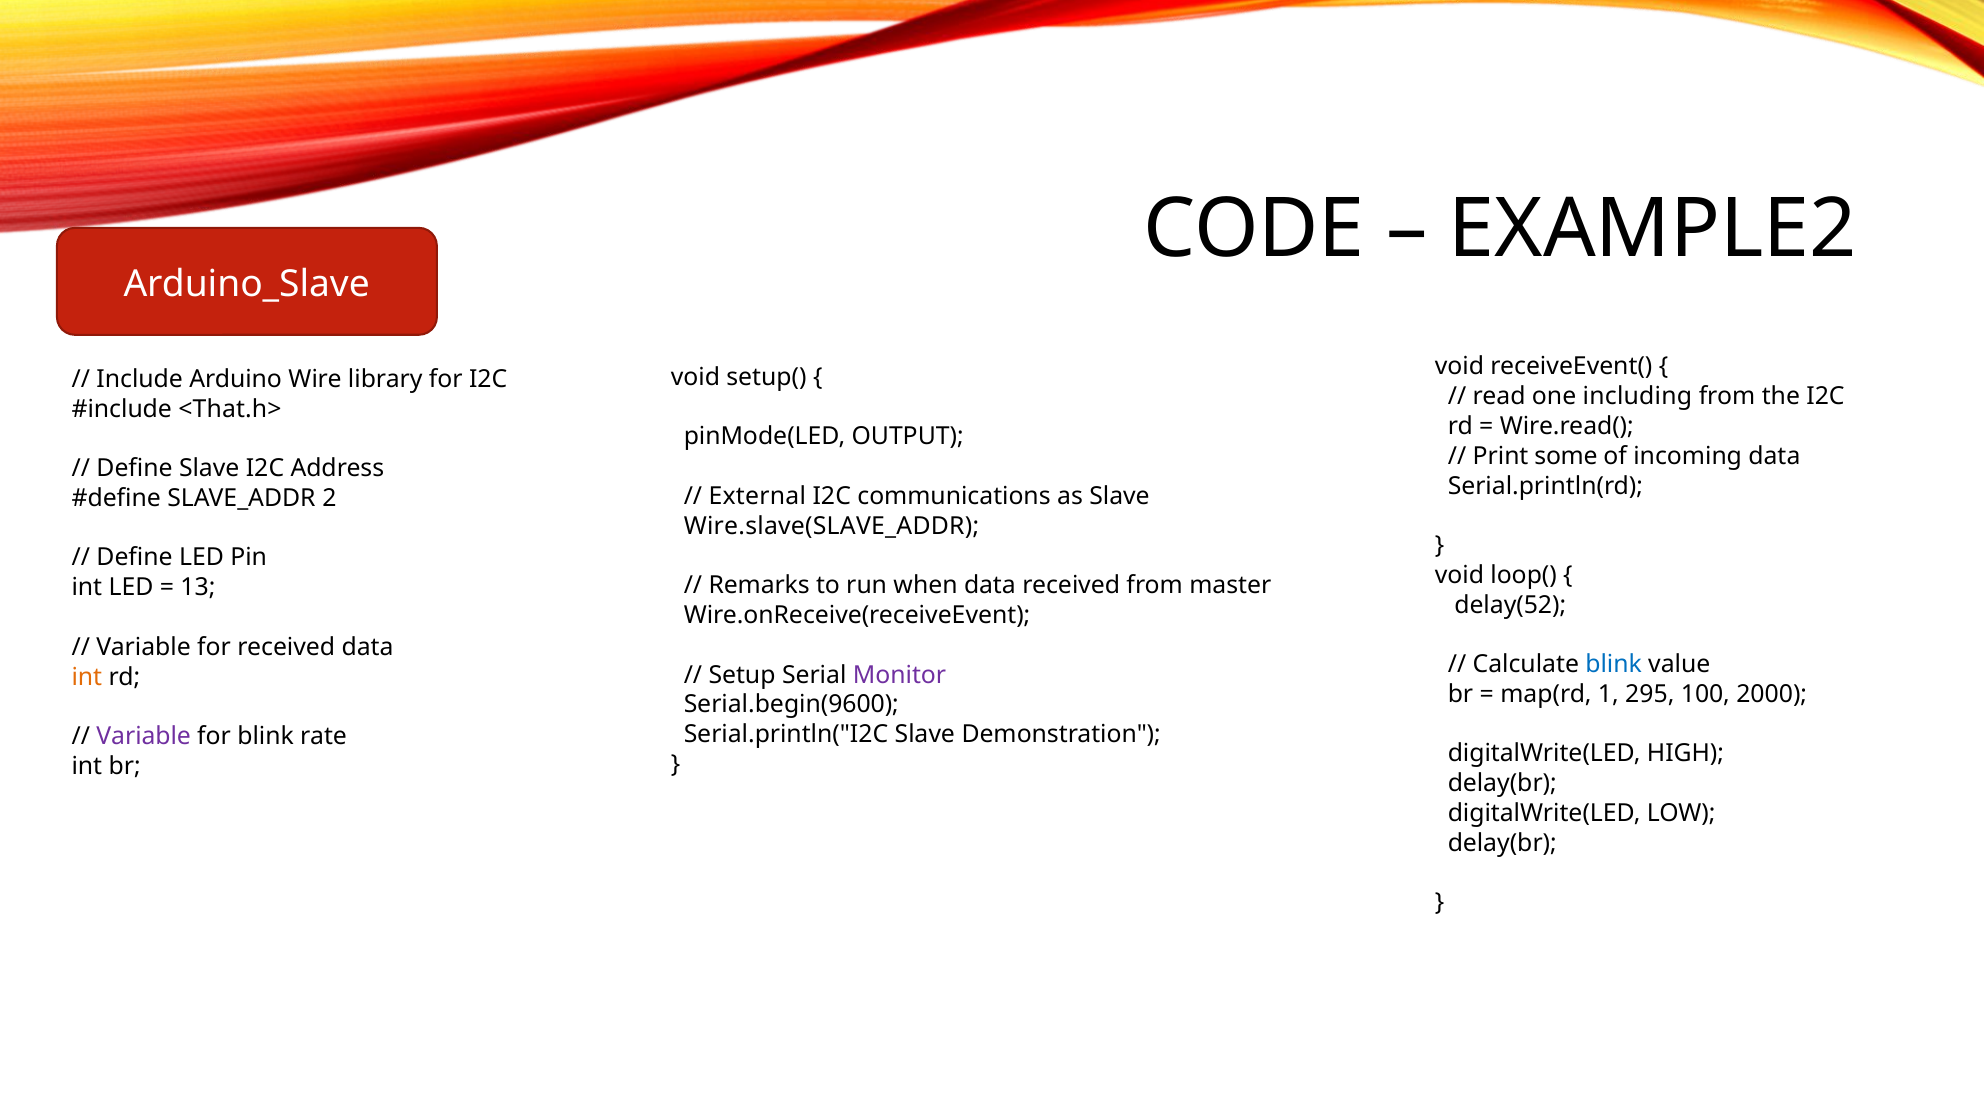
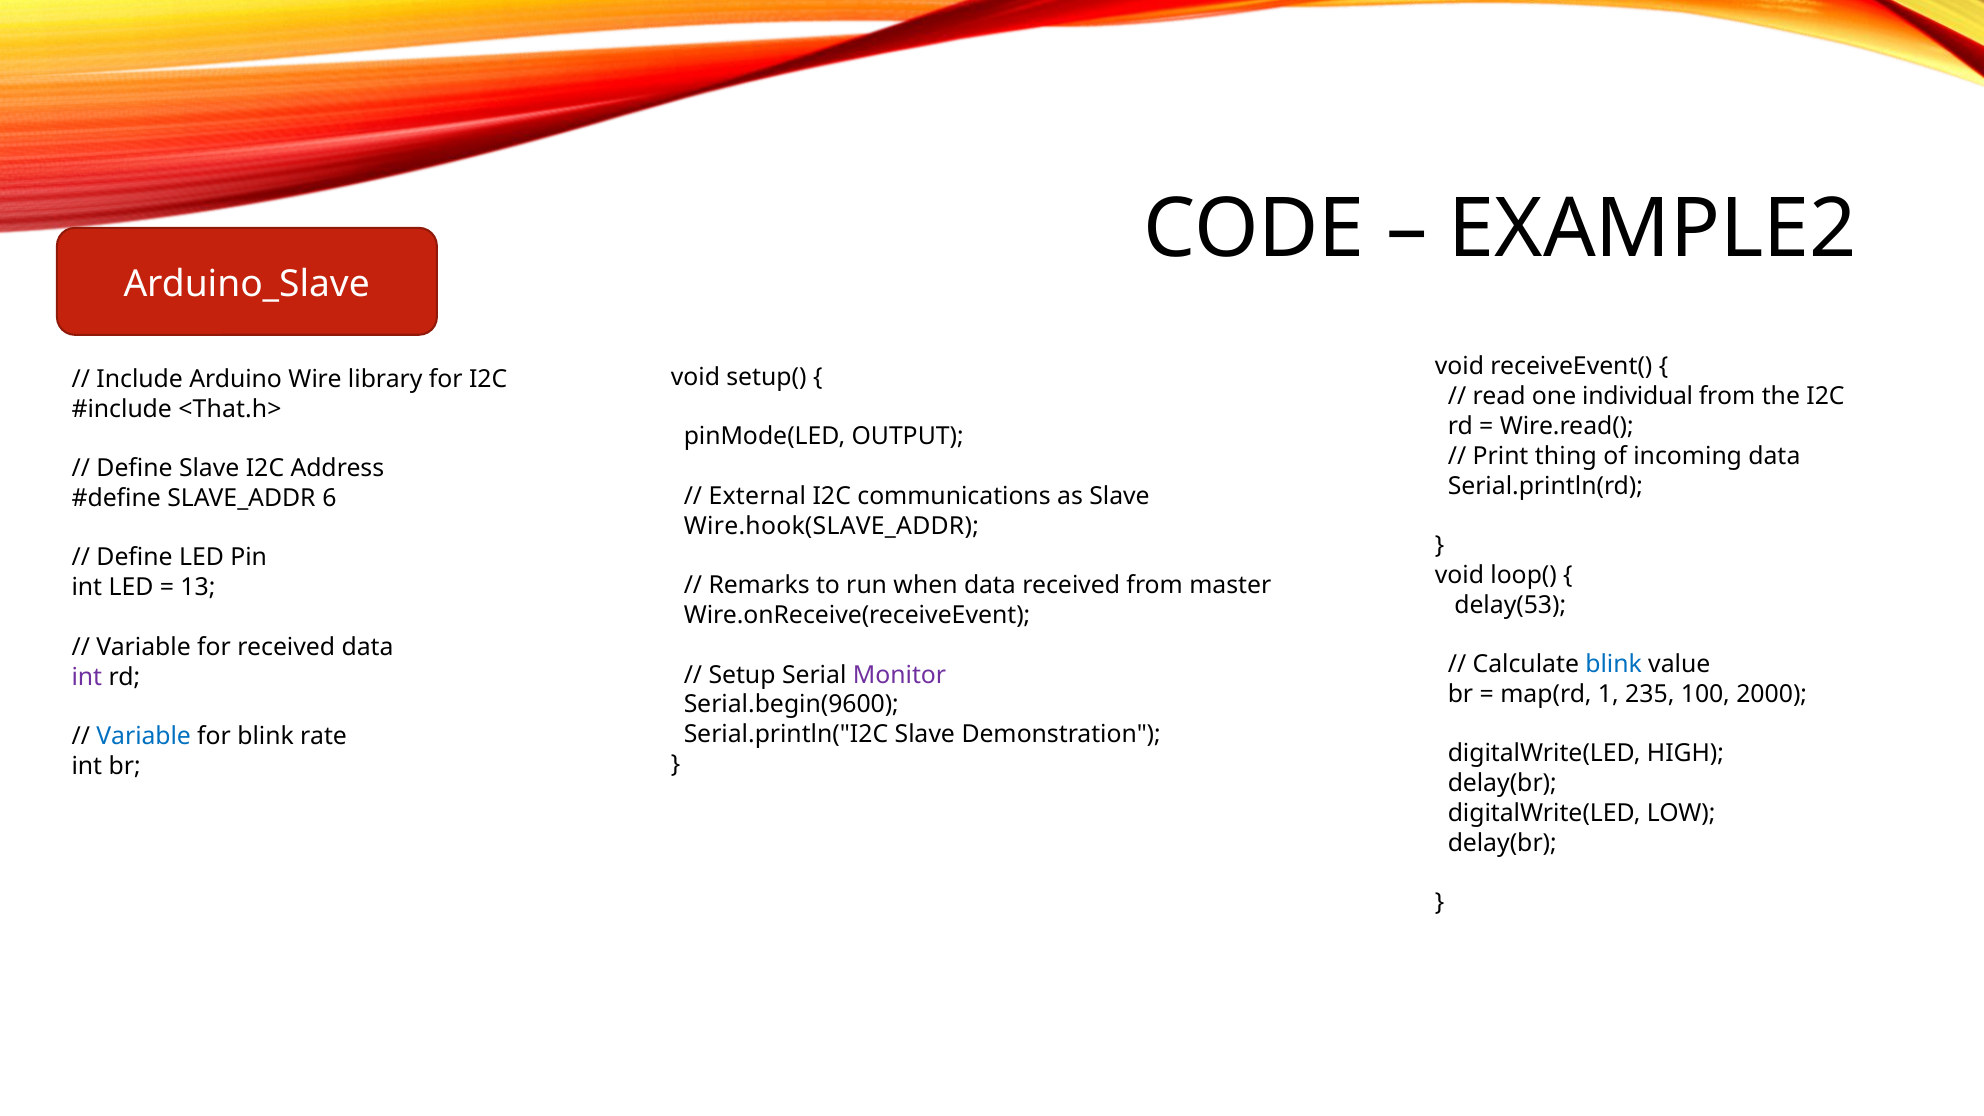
including: including -> individual (1638, 397)
some: some -> thing (1566, 456)
2: 2 -> 6 (329, 498)
Wire.slave(SLAVE_ADDR: Wire.slave(SLAVE_ADDR -> Wire.hook(SLAVE_ADDR (831, 526)
delay(52: delay(52 -> delay(53 (1510, 605)
int colour: orange -> purple (87, 677)
295: 295 -> 235 (1650, 694)
Variable colour: purple -> blue (144, 736)
